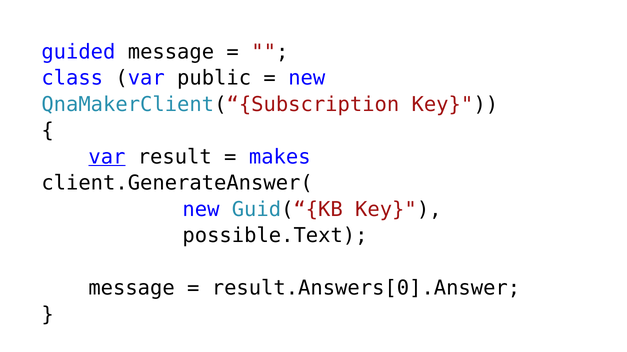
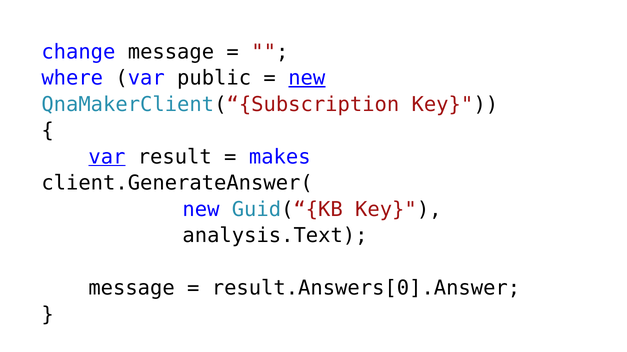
guided: guided -> change (78, 52)
class: class -> where (72, 78)
new underline: none -> present (307, 78)
possible.Text: possible.Text -> analysis.Text (275, 236)
